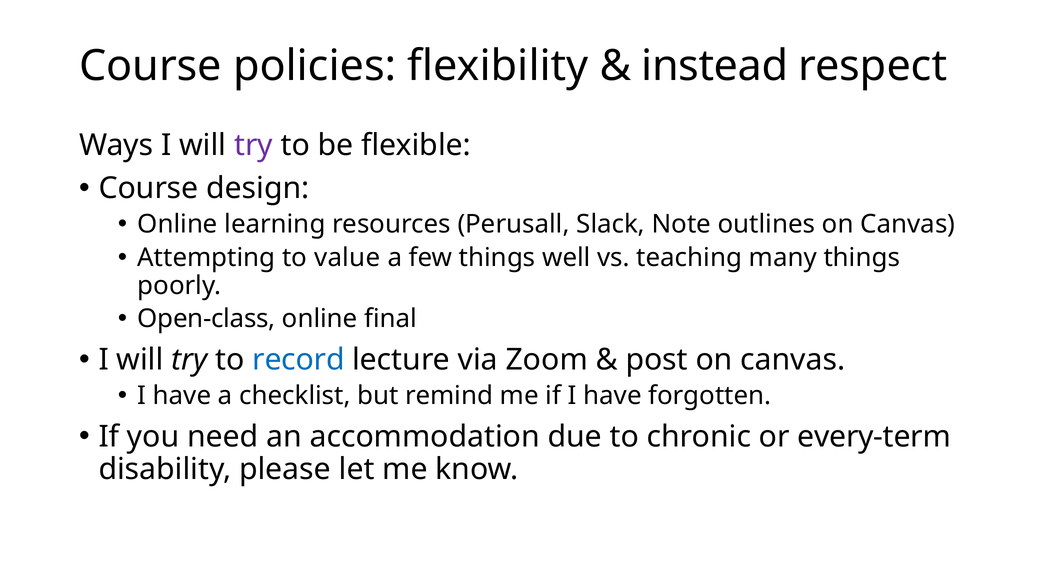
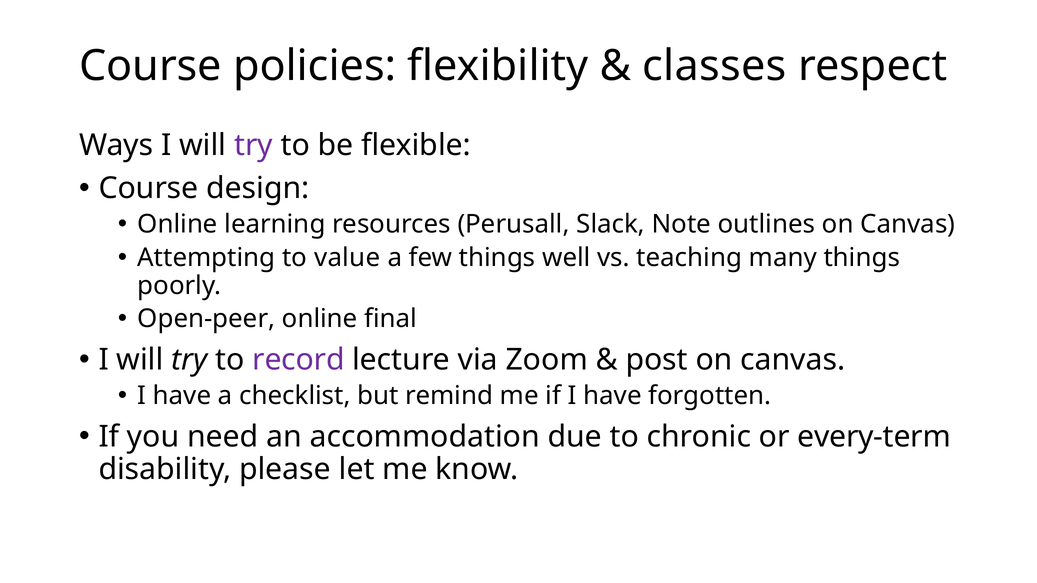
instead: instead -> classes (714, 66)
Open-class: Open-class -> Open-peer (206, 319)
record colour: blue -> purple (298, 360)
